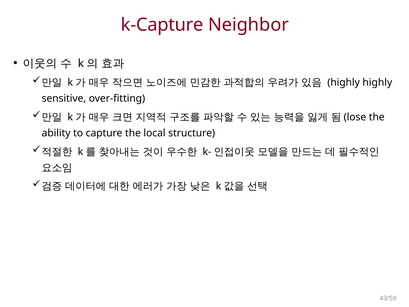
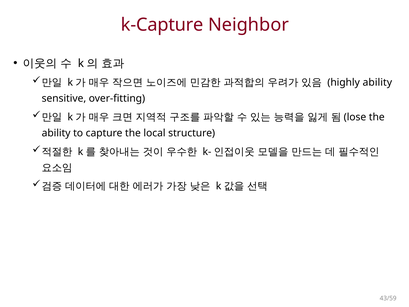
highly highly: highly -> ability (377, 83)
